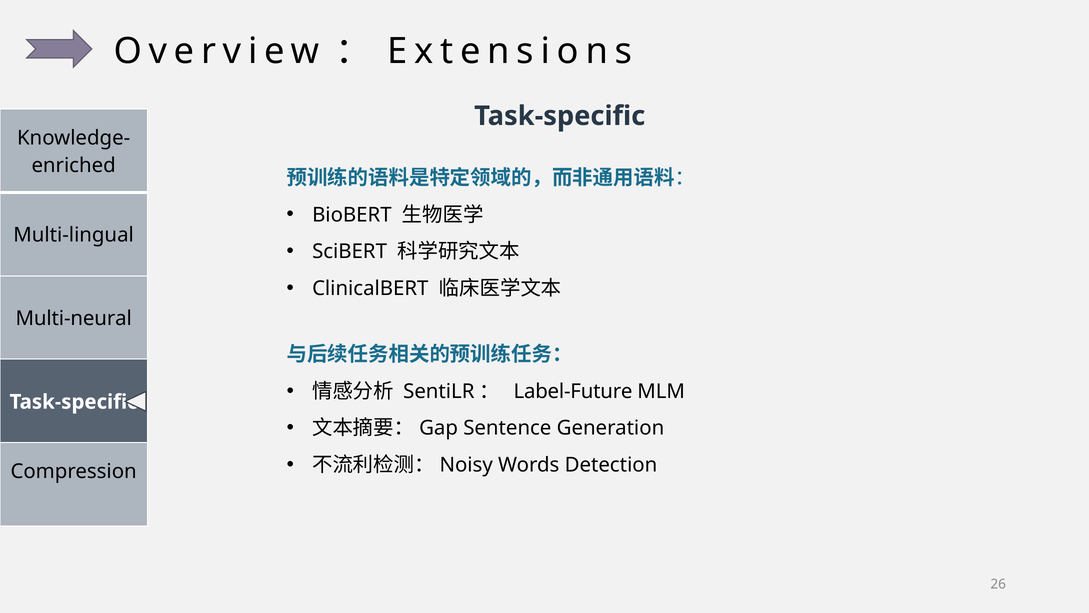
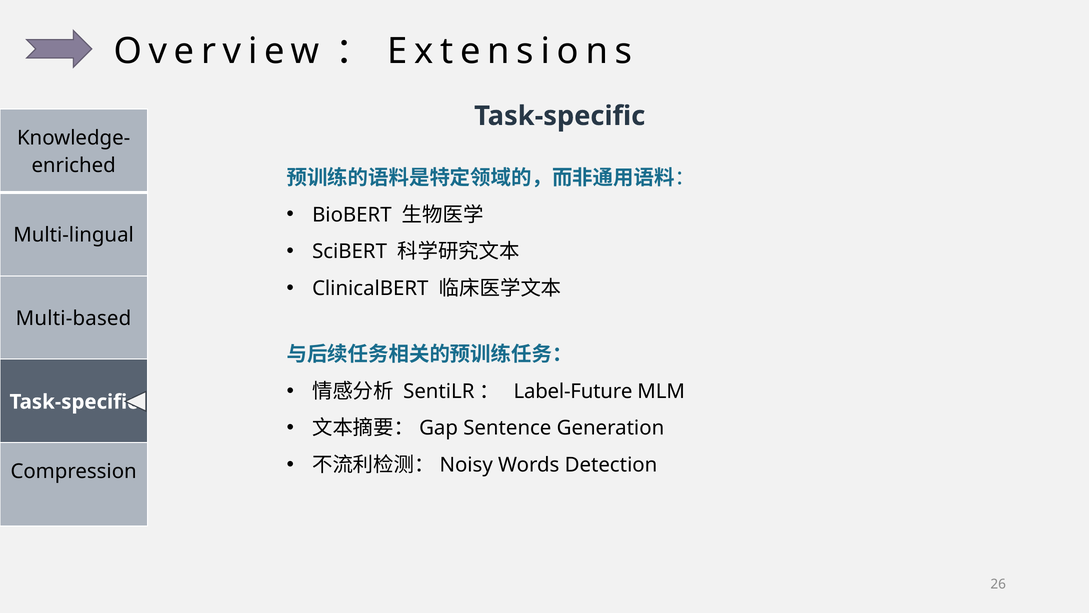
Multi-neural: Multi-neural -> Multi-based (74, 318)
